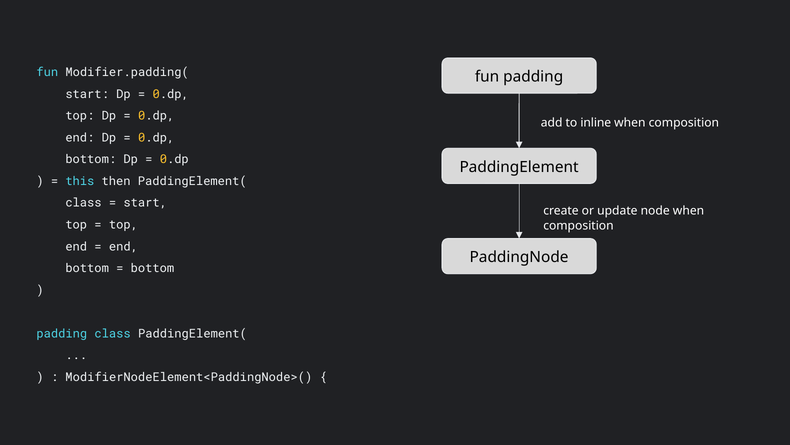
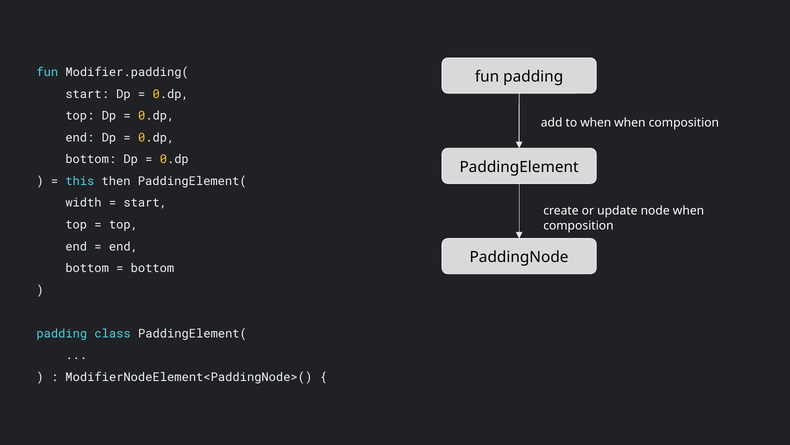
to inline: inline -> when (596, 123)
class: class -> width (83, 203)
